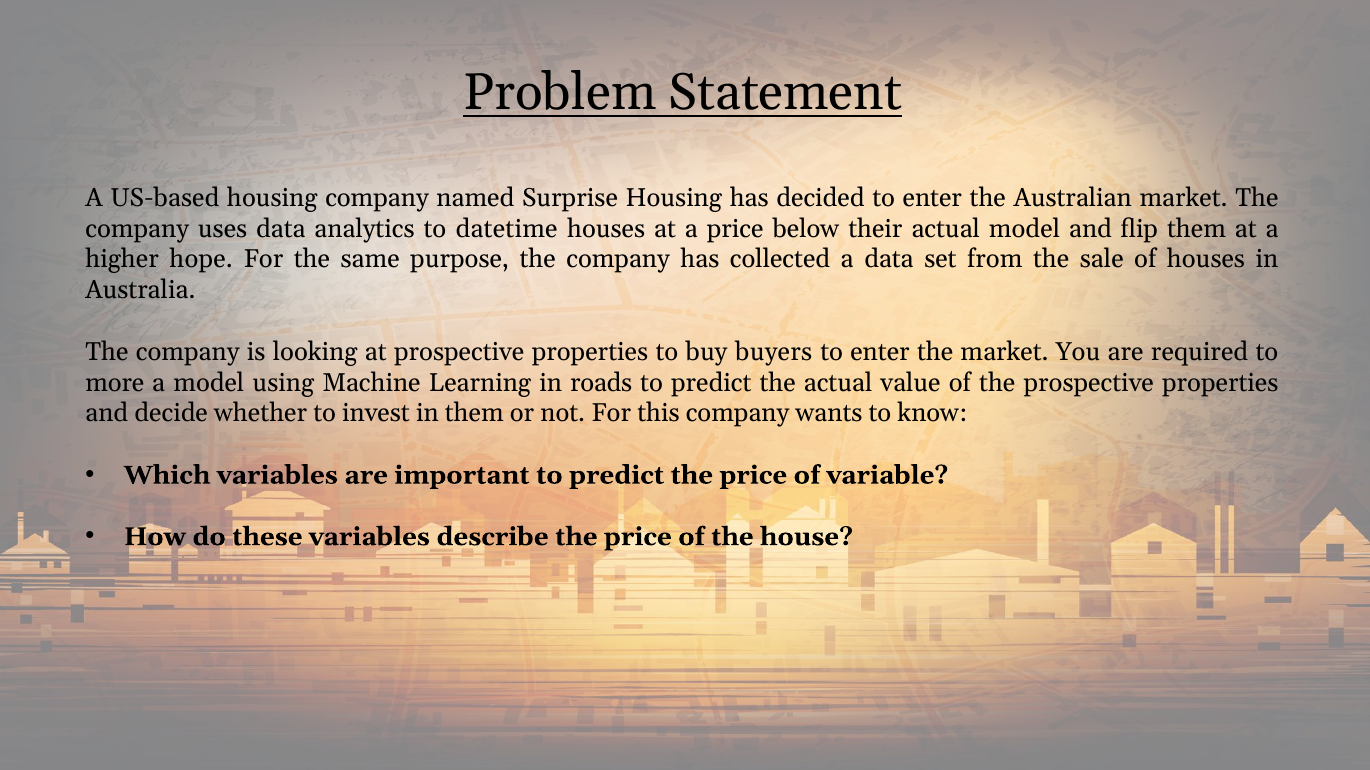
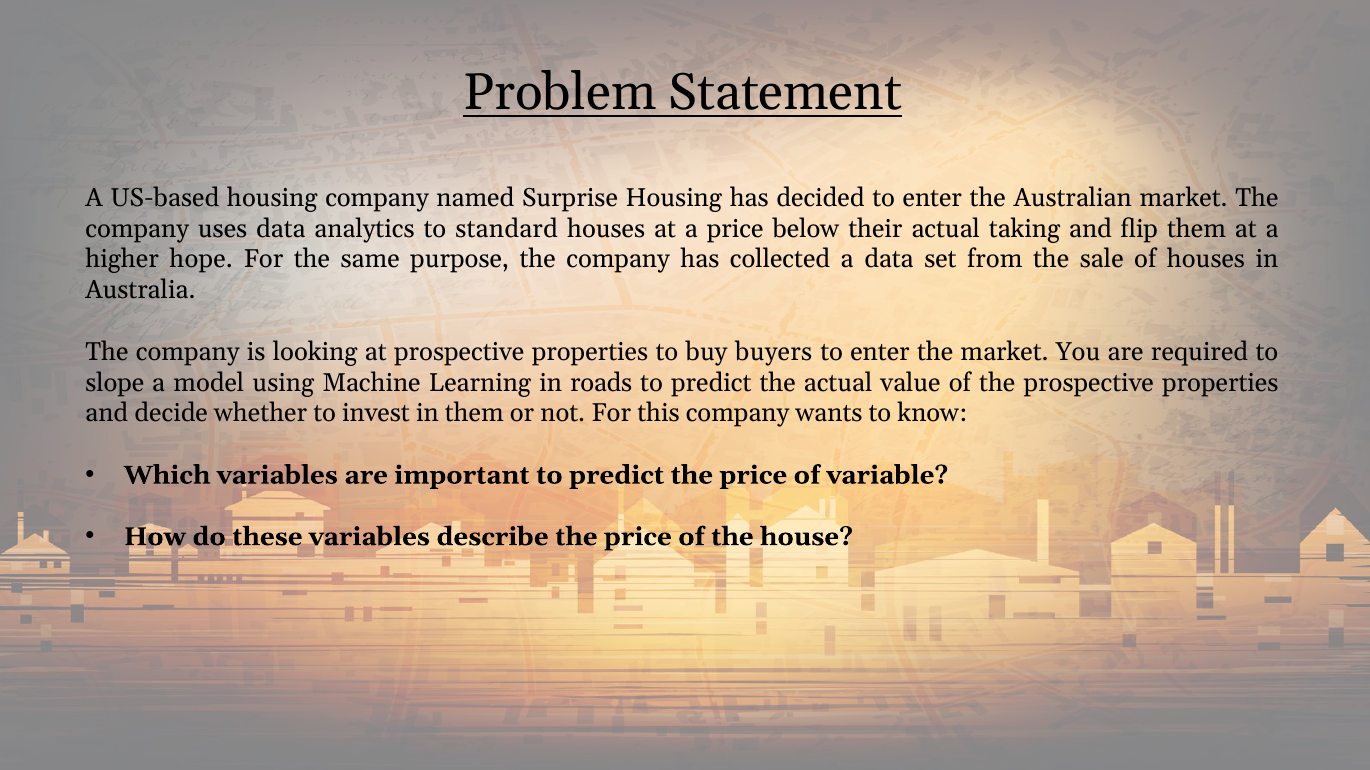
datetime: datetime -> standard (507, 229)
actual model: model -> taking (1025, 229)
more: more -> slope (115, 383)
